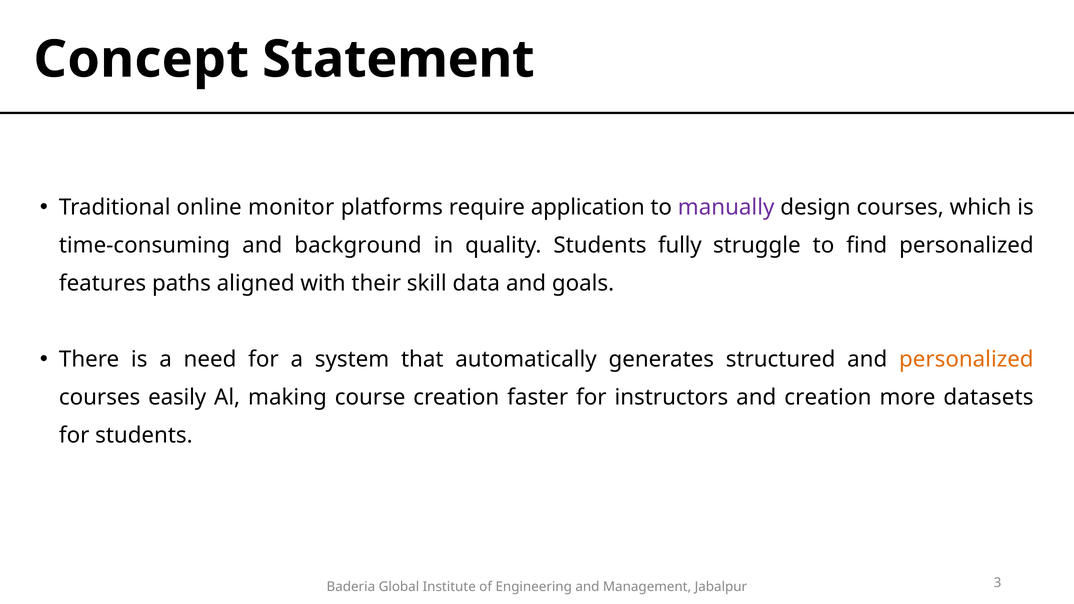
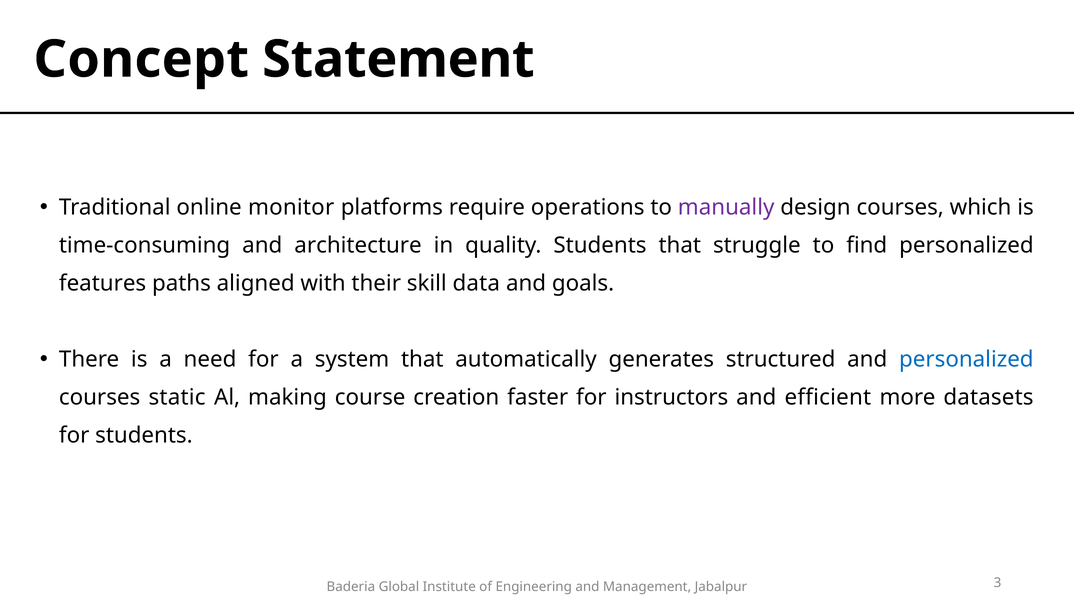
application: application -> operations (588, 207)
background: background -> architecture (358, 245)
Students fully: fully -> that (680, 245)
personalized colour: orange -> blue (966, 360)
easily: easily -> static (177, 398)
and creation: creation -> efficient (828, 398)
